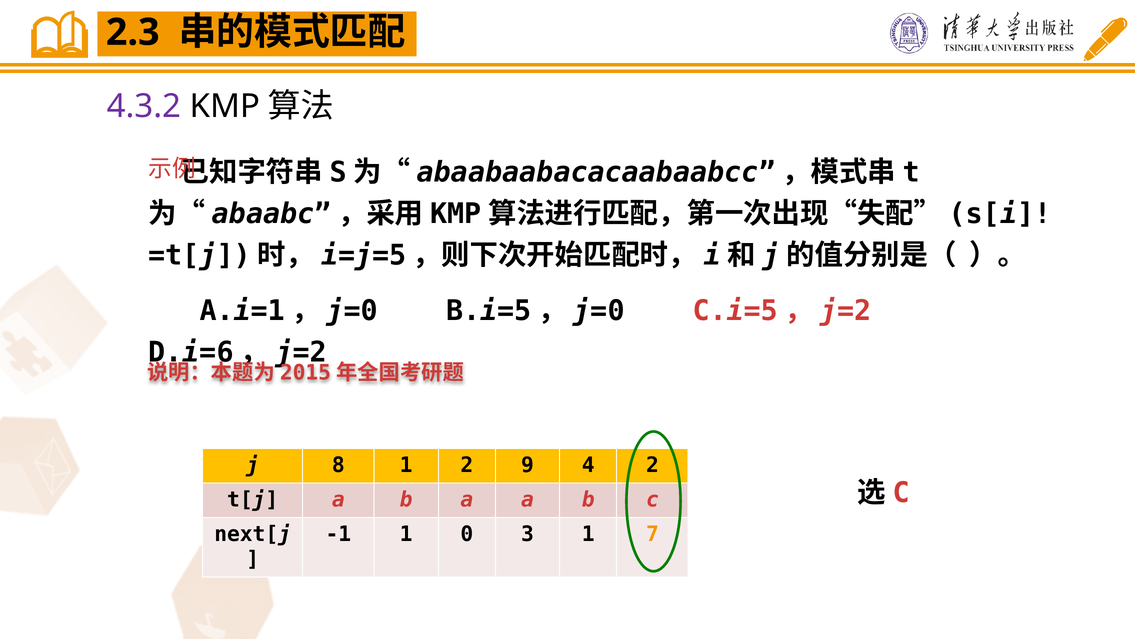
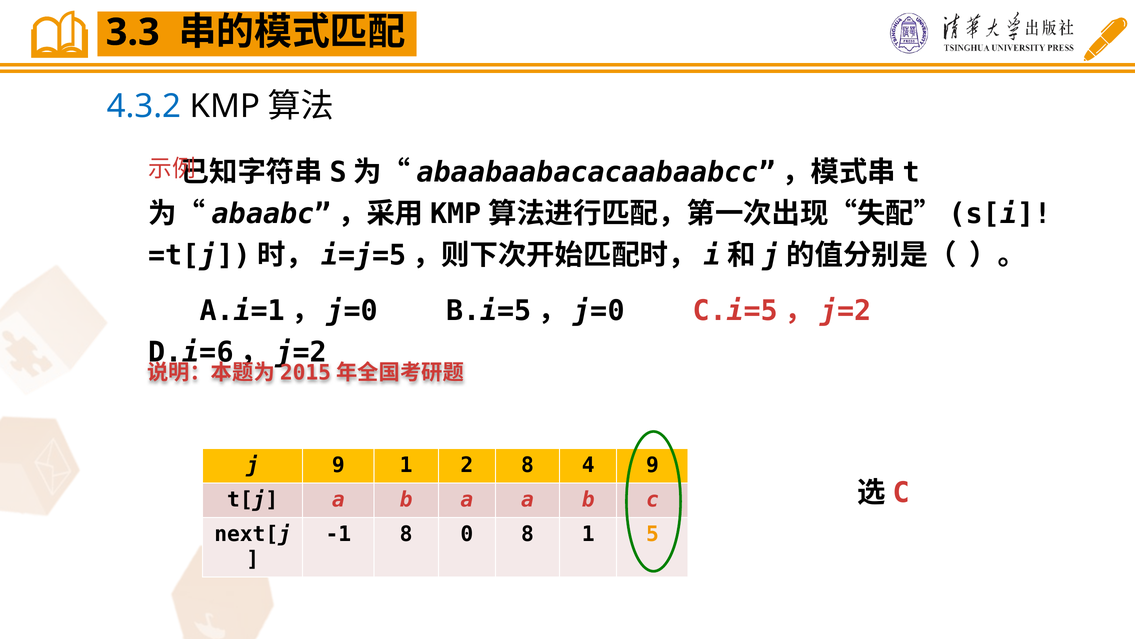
2.3: 2.3 -> 3.3 (133, 32)
4.3.2 colour: purple -> blue (144, 106)
j 8: 8 -> 9 (338, 465)
2 9: 9 -> 8 (528, 465)
4 2: 2 -> 9 (652, 465)
-1 1: 1 -> 8 (406, 534)
0 3: 3 -> 8 (528, 534)
7: 7 -> 5 (652, 534)
